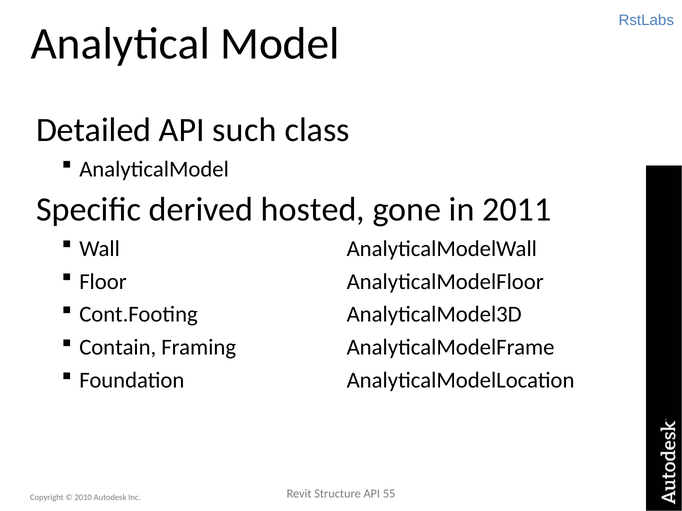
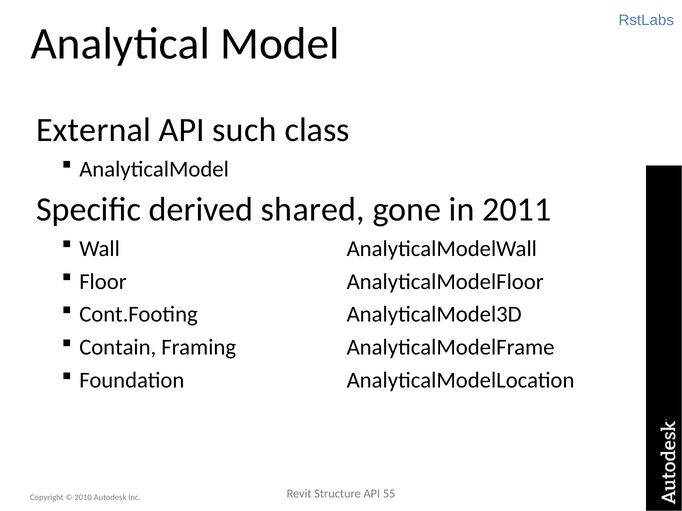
Detailed: Detailed -> External (94, 130)
hosted: hosted -> shared (313, 210)
